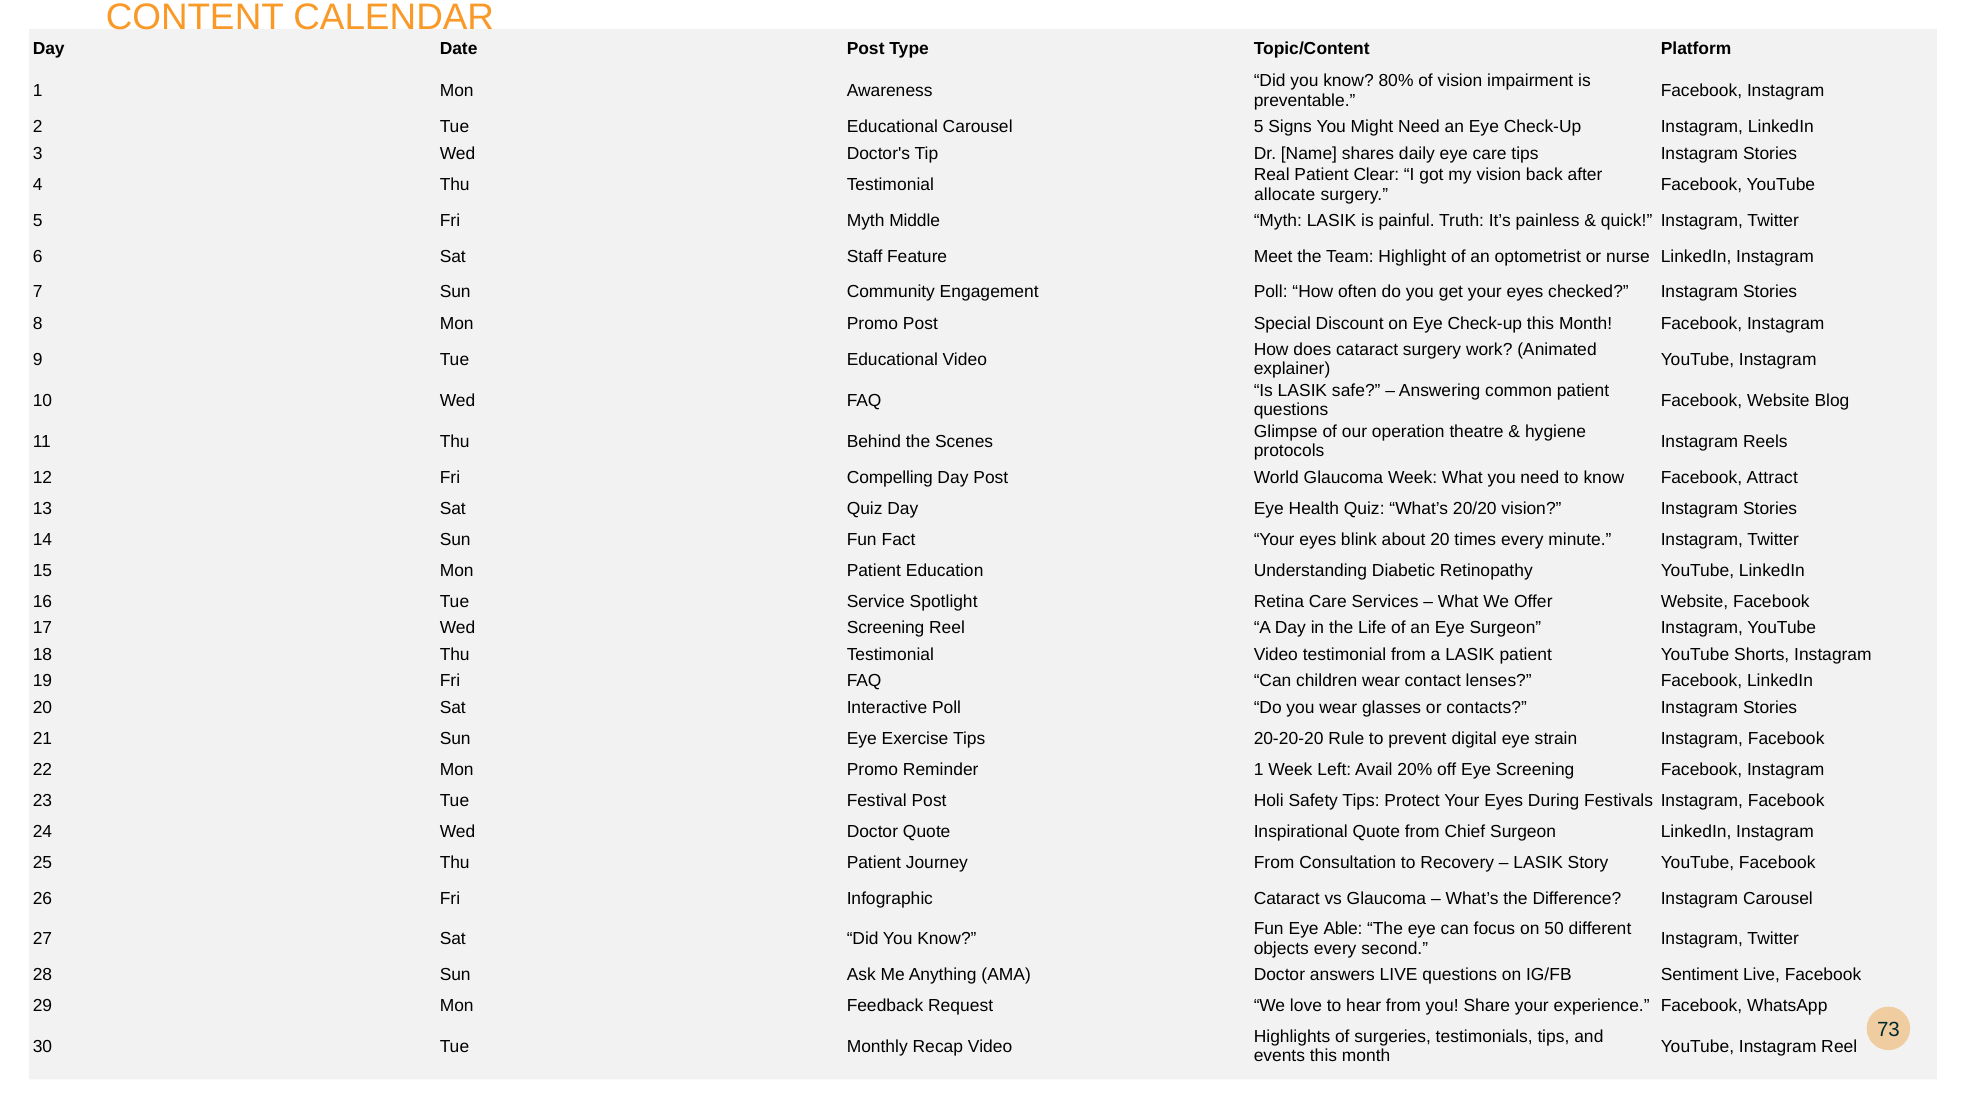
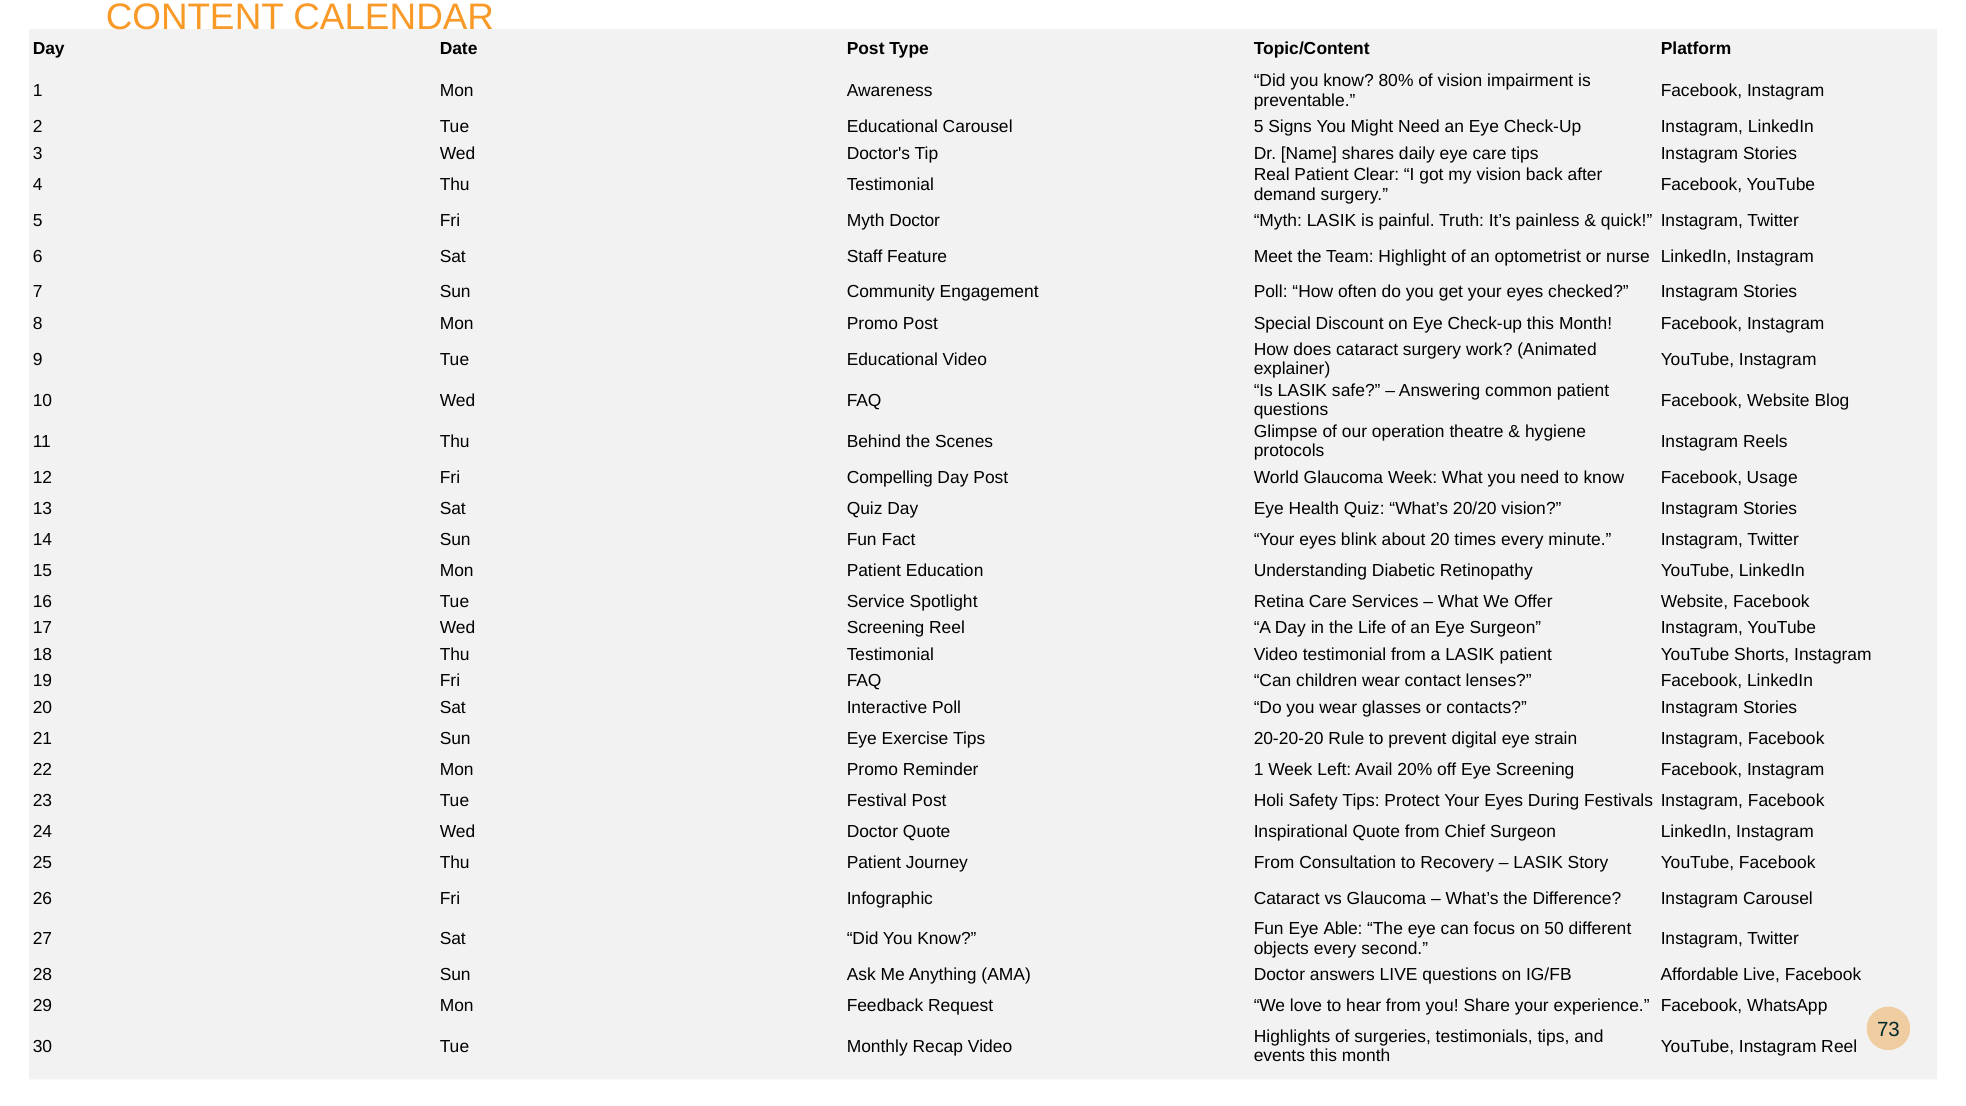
allocate: allocate -> demand (1285, 194)
Myth Middle: Middle -> Doctor (915, 221)
Attract: Attract -> Usage (1772, 477)
Sentiment: Sentiment -> Affordable (1700, 975)
